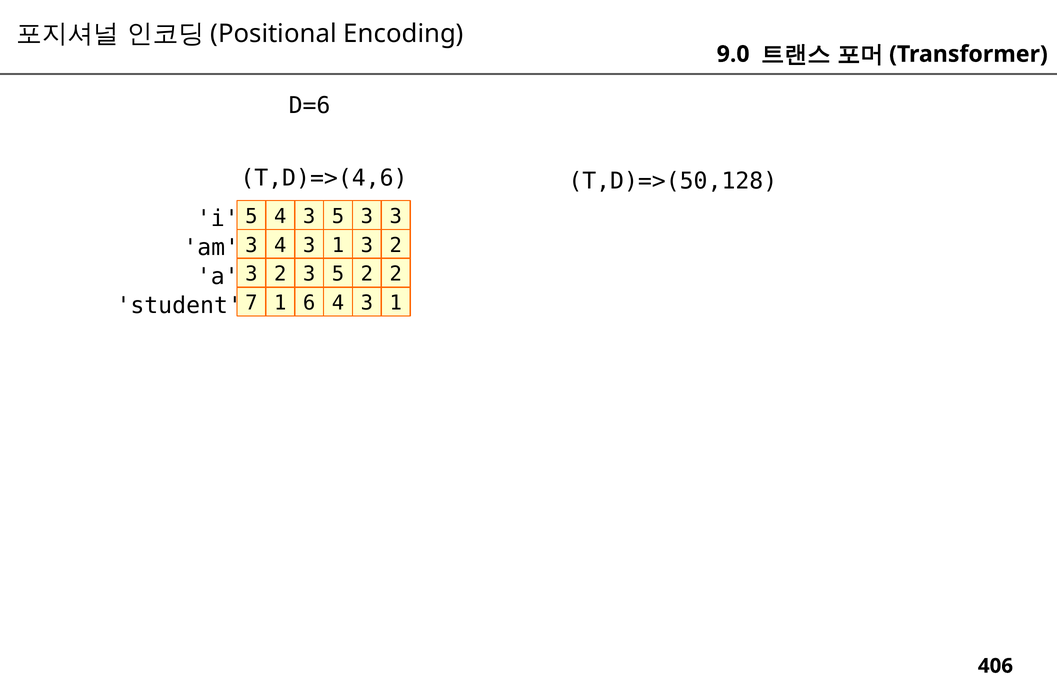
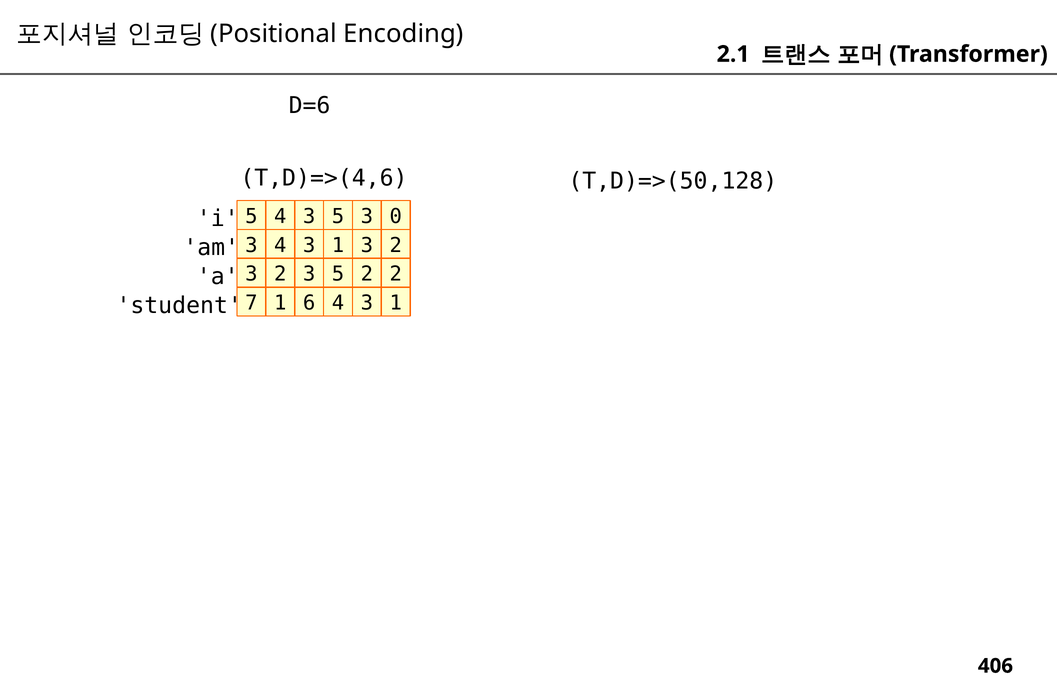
9.0: 9.0 -> 2.1 (733, 54)
3 3: 3 -> 0 (396, 217)
